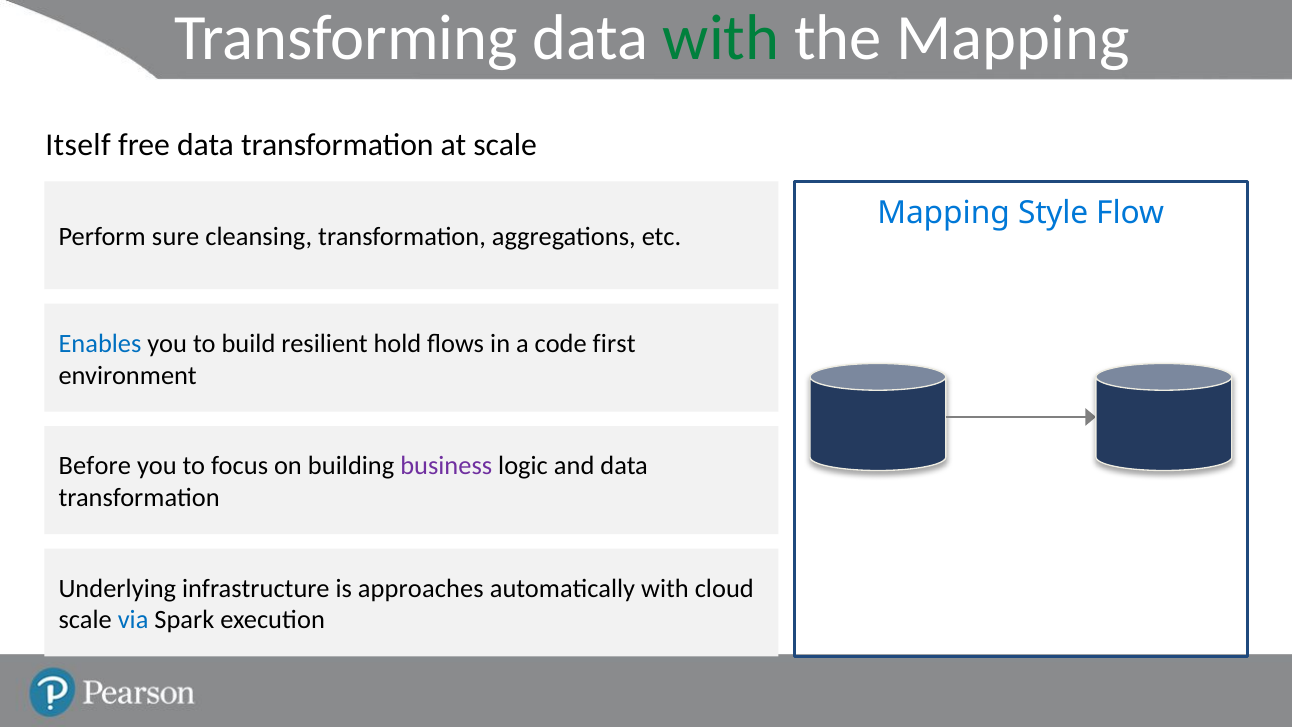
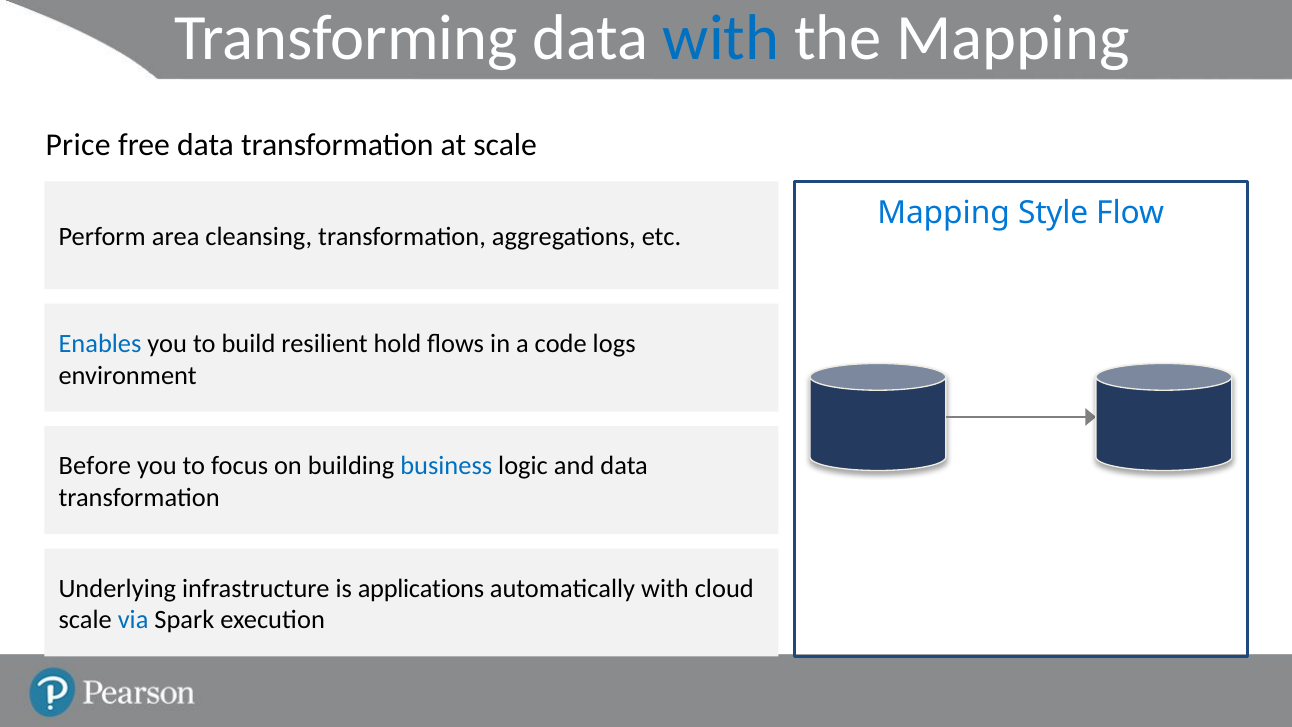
with colour: green -> blue (721, 39)
Itself: Itself -> Price (78, 145)
sure: sure -> area (176, 237)
first: first -> logs (614, 344)
business colour: purple -> blue (446, 466)
approaches: approaches -> applications (421, 588)
